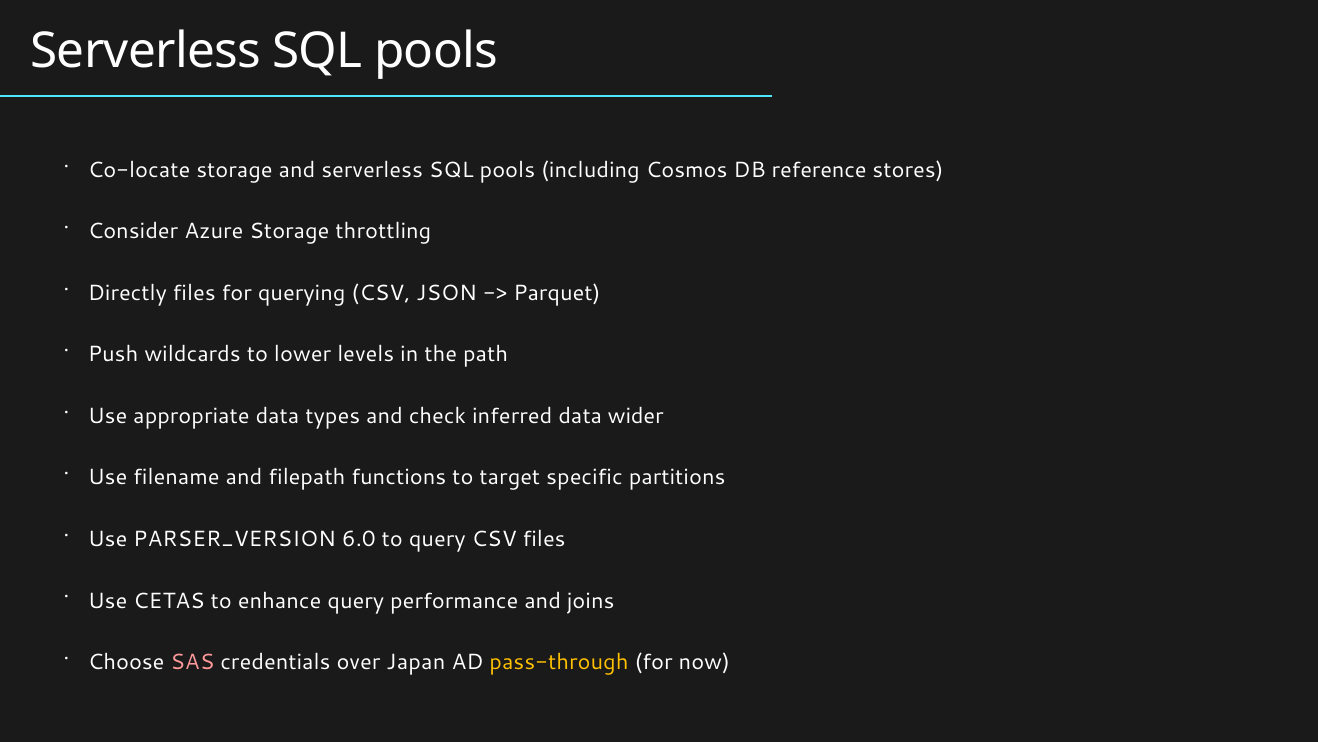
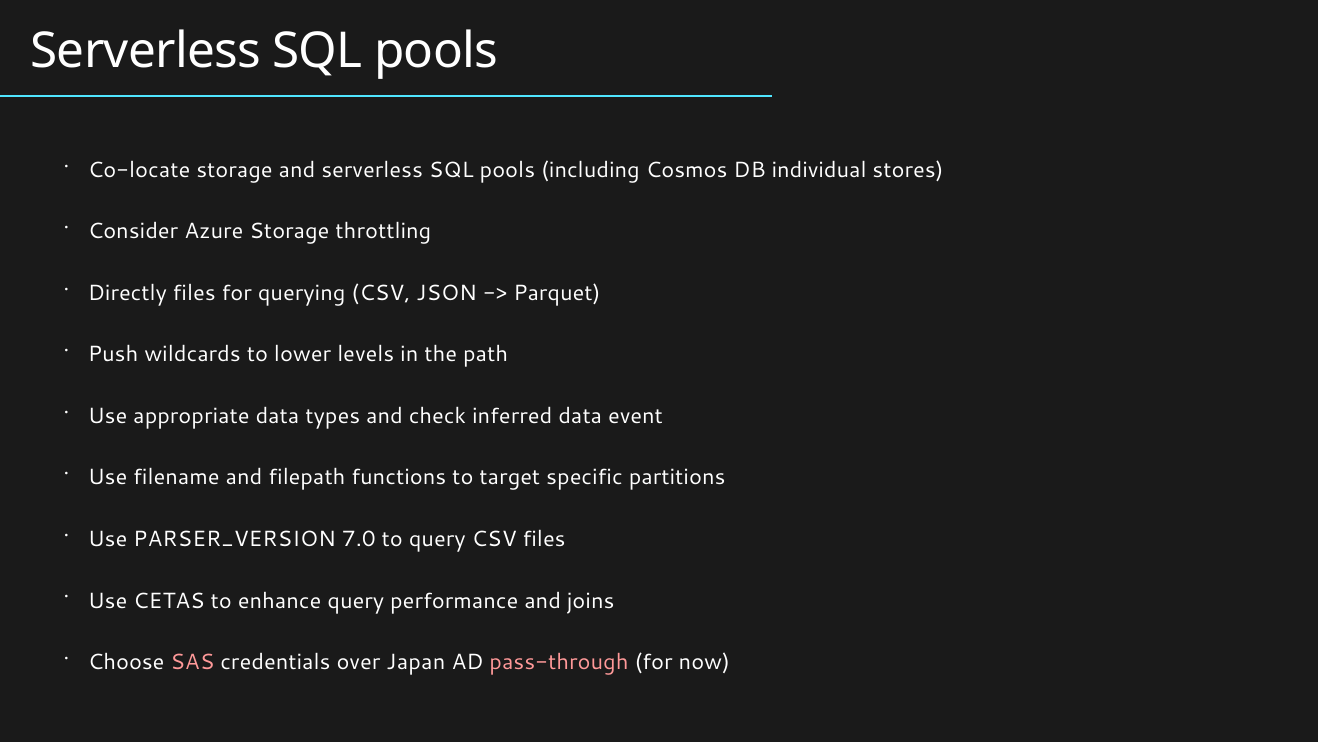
reference: reference -> individual (819, 170)
wider: wider -> event (636, 416)
6.0: 6.0 -> 7.0 (359, 539)
pass-through colour: yellow -> pink (559, 662)
